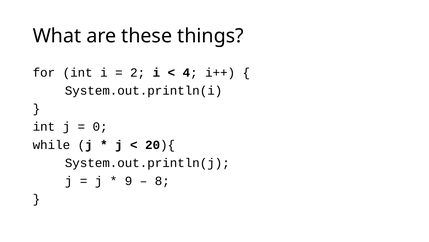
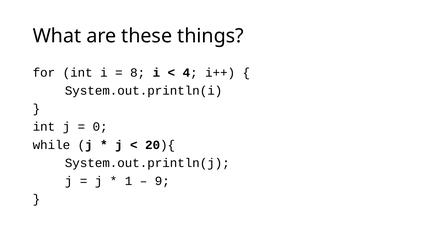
2: 2 -> 8 (138, 73)
9: 9 -> 1 (129, 180)
8: 8 -> 9 (162, 180)
